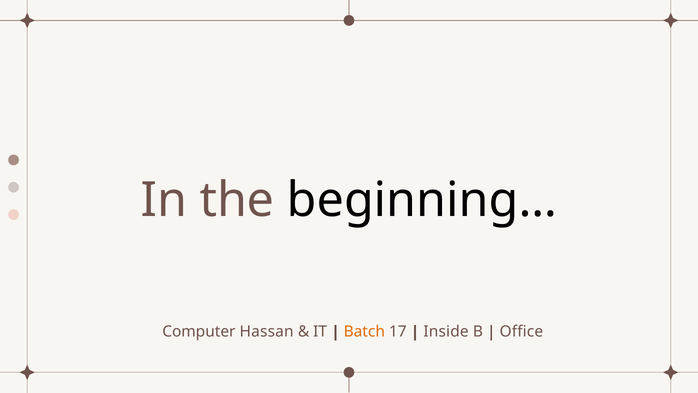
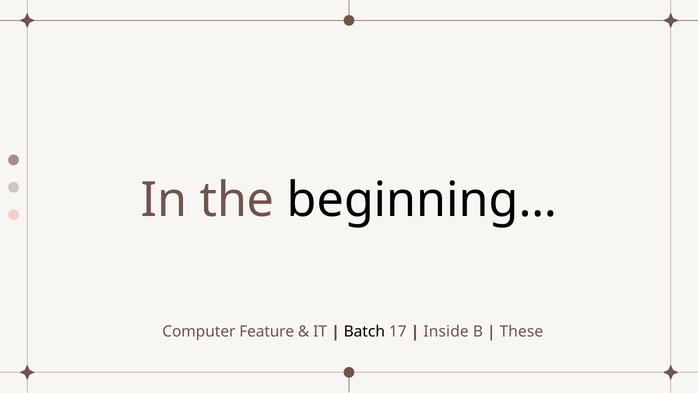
Hassan: Hassan -> Feature (267, 331)
Batch colour: orange -> black (364, 331)
Office: Office -> These (521, 331)
